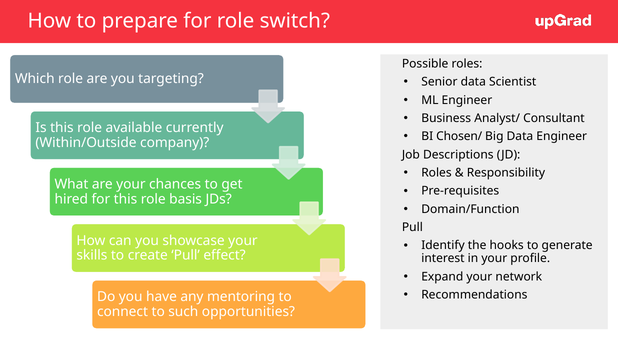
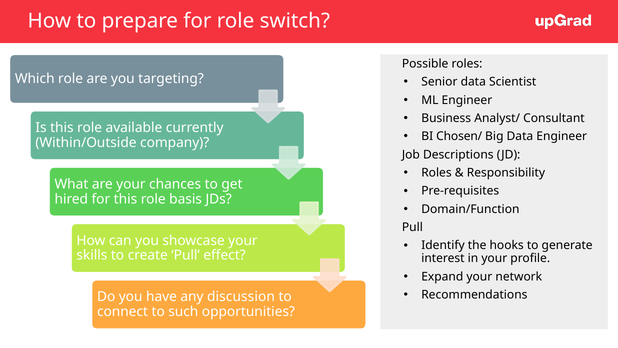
mentoring: mentoring -> discussion (241, 297)
